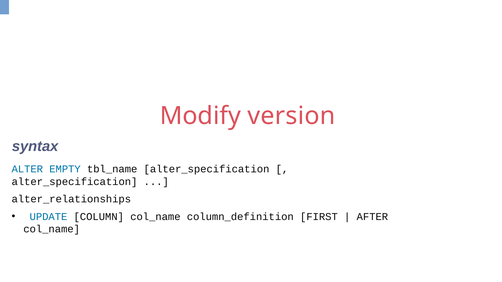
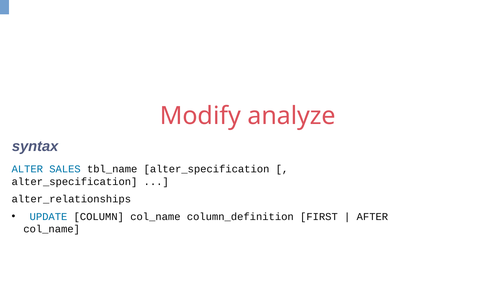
version: version -> analyze (292, 116)
EMPTY: EMPTY -> SALES (65, 169)
